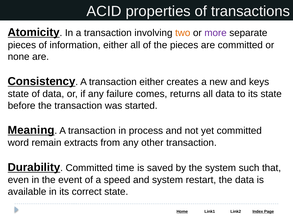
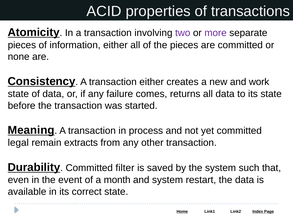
two colour: orange -> purple (183, 33)
keys: keys -> work (259, 82)
word: word -> legal (18, 143)
time: time -> filter (125, 168)
speed: speed -> month (117, 180)
